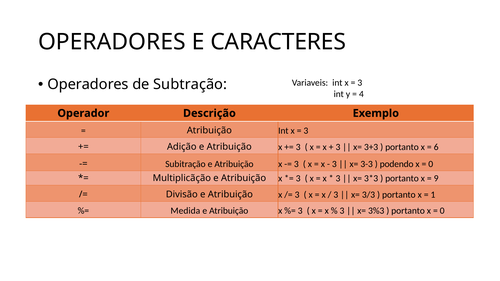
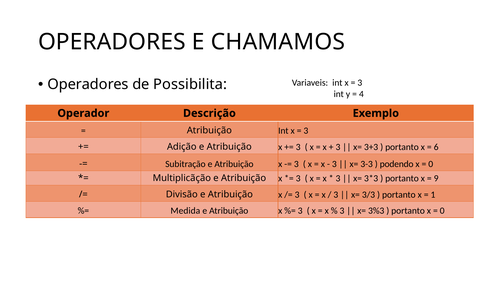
CARACTERES: CARACTERES -> CHAMAMOS (278, 42)
Subtração: Subtração -> Possibilita (190, 85)
